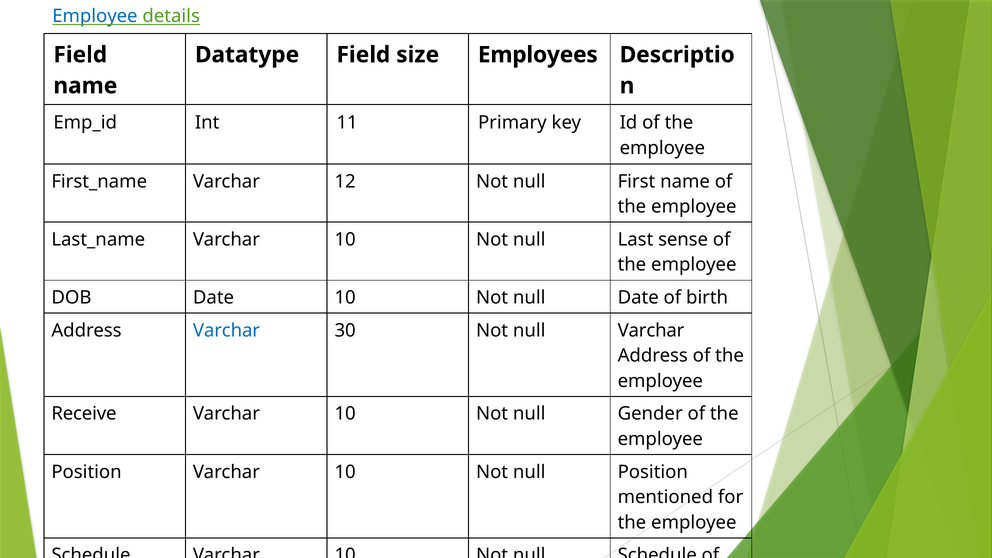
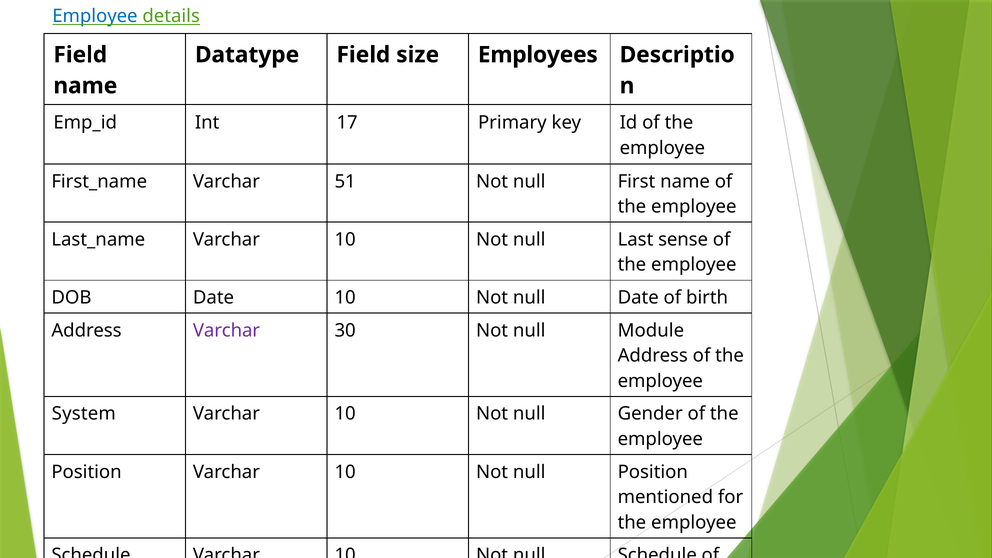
11: 11 -> 17 (347, 123)
12: 12 -> 51 (345, 181)
Varchar colour: blue -> purple (226, 330)
null Varchar: Varchar -> Module (651, 330)
Receive: Receive -> System (84, 414)
